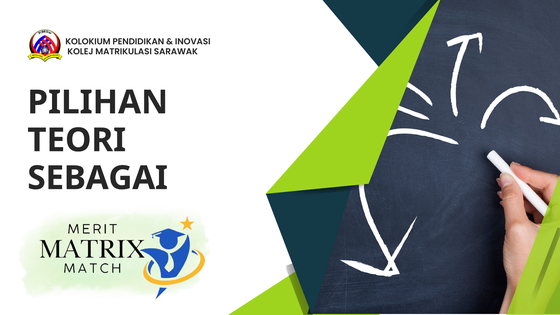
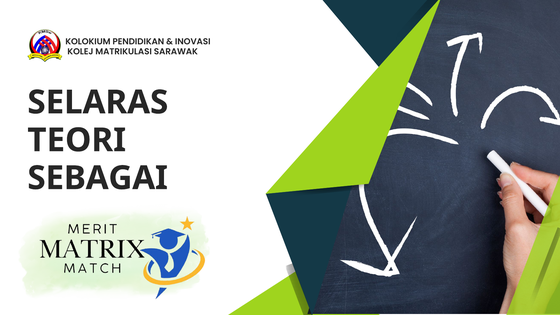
PILIHAN: PILIHAN -> SELARAS (98, 102)
